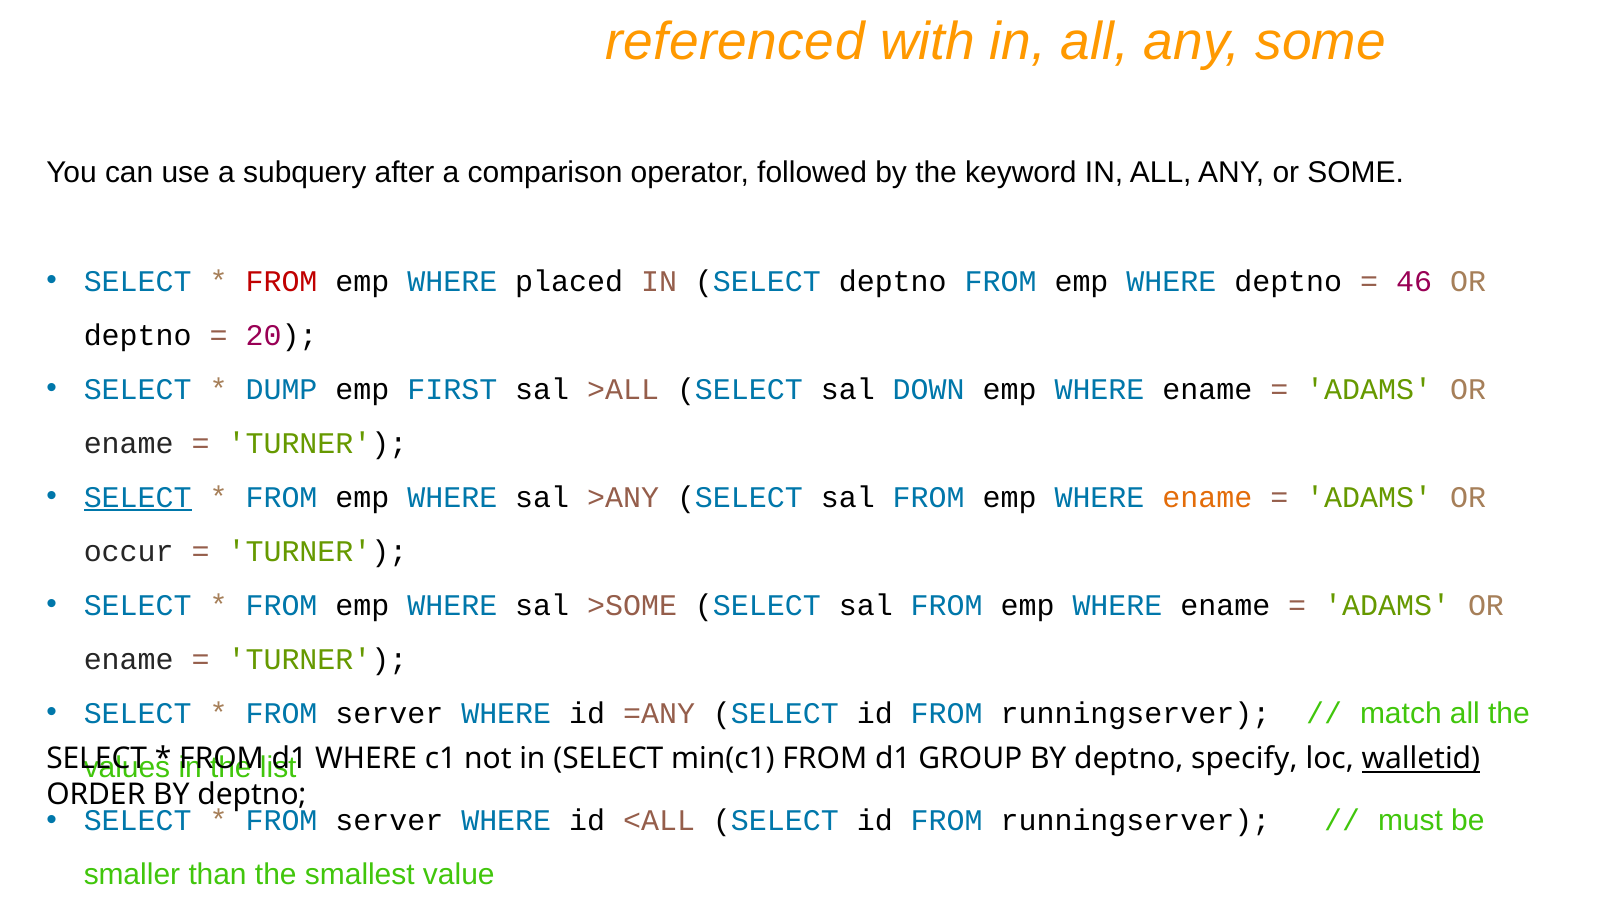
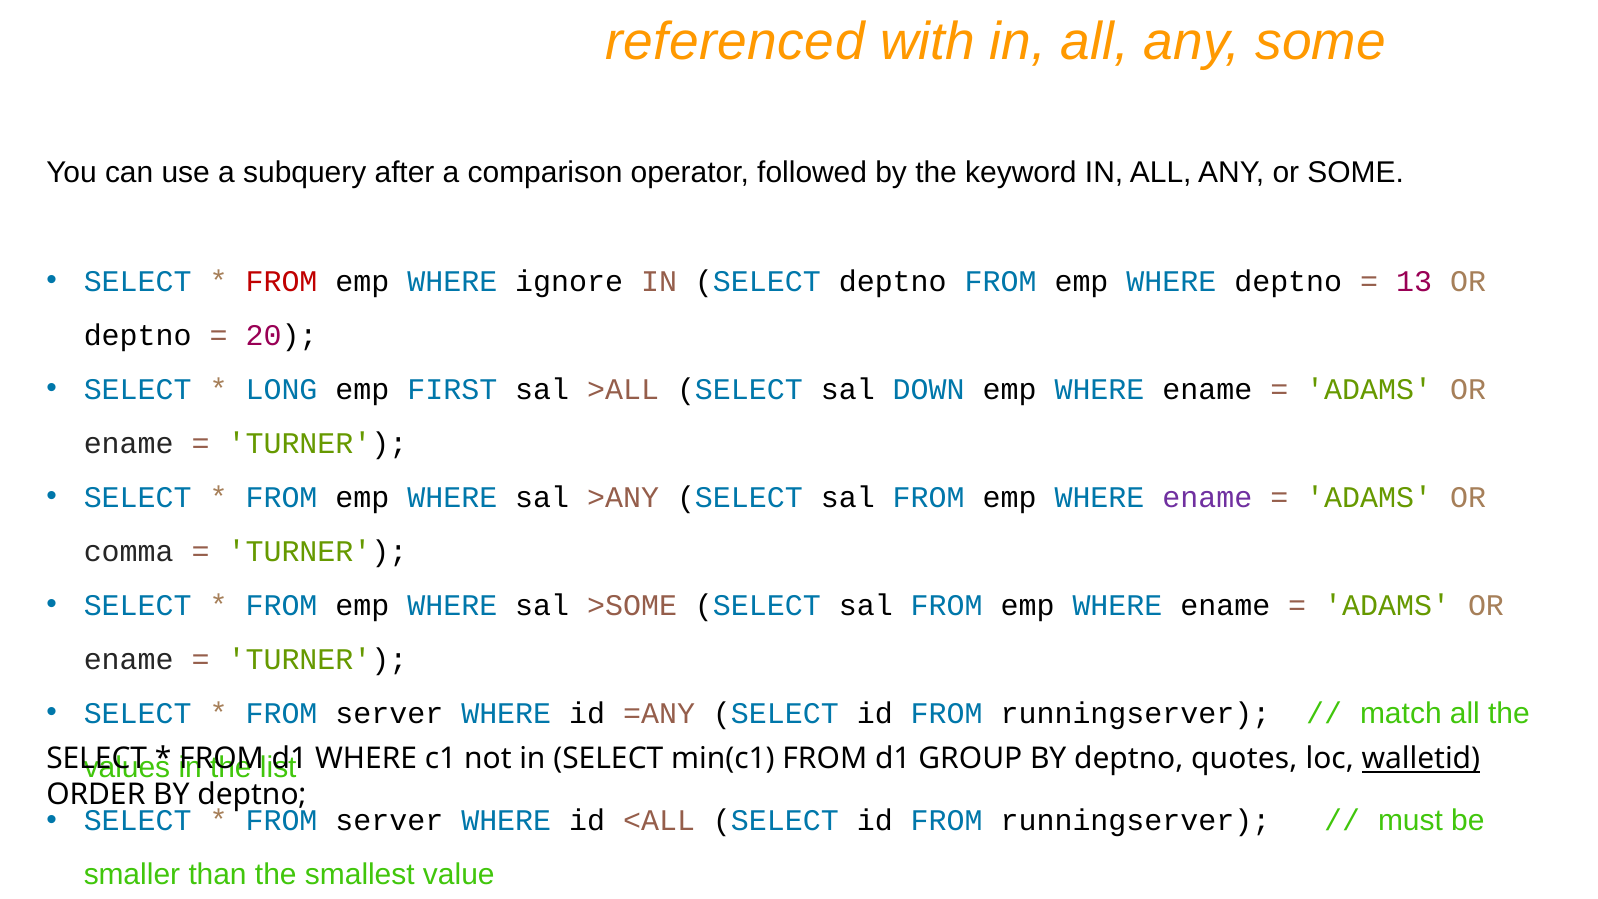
placed: placed -> ignore (569, 282)
46: 46 -> 13 (1414, 282)
DUMP: DUMP -> LONG (282, 389)
SELECT underline: present -> none (138, 497)
ename colour: orange -> purple (1207, 497)
occur: occur -> comma (129, 551)
specify: specify -> quotes (1244, 759)
